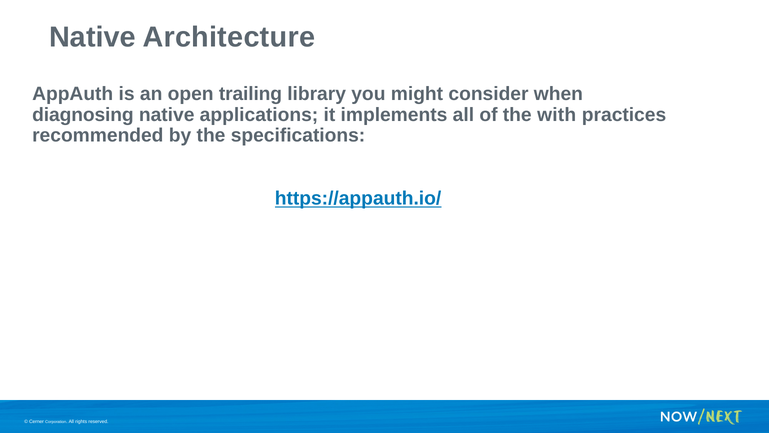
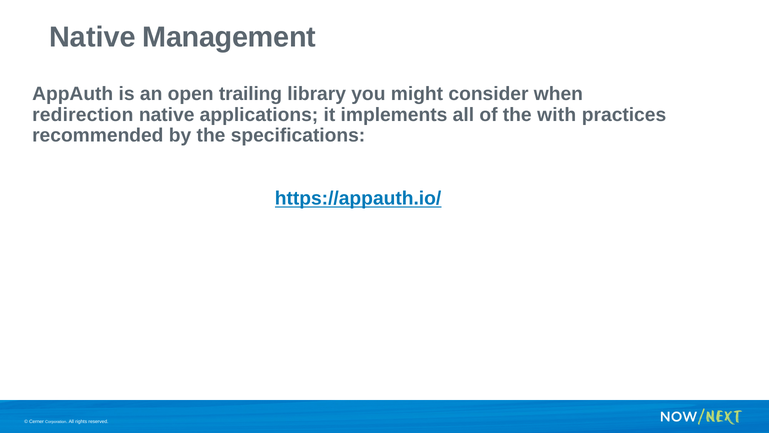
Architecture: Architecture -> Management (229, 37)
diagnosing: diagnosing -> redirection (83, 115)
